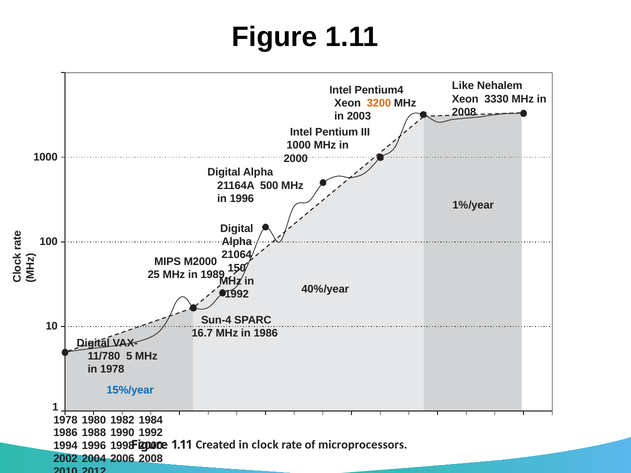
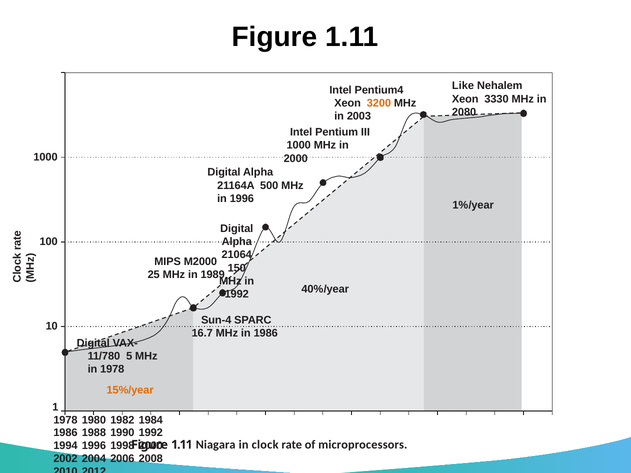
2008: 2008 -> 2080 (464, 112)
15%/year colour: blue -> orange (130, 390)
Created: Created -> Niagara (216, 445)
